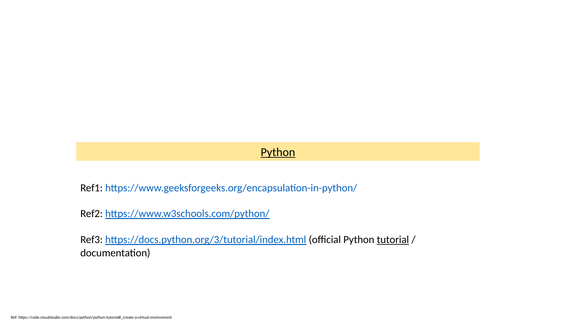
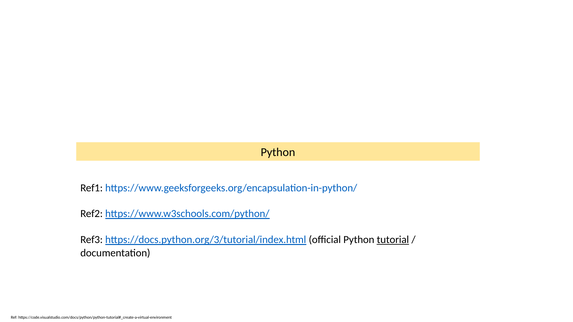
Python underline: present -> none (278, 152)
